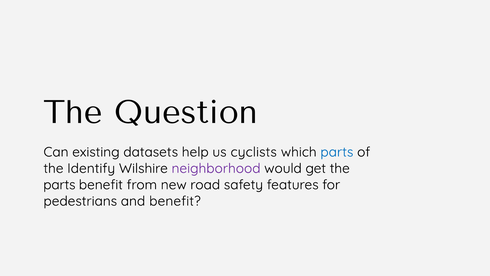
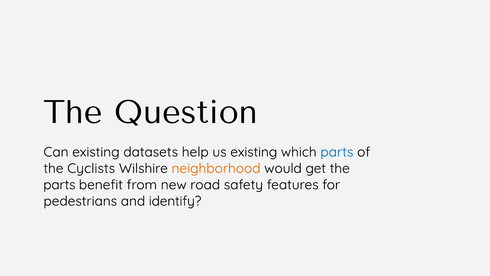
us cyclists: cyclists -> existing (254, 152)
Identify: Identify -> Cyclists (91, 168)
neighborhood colour: purple -> orange (216, 168)
and benefit: benefit -> identify (175, 201)
